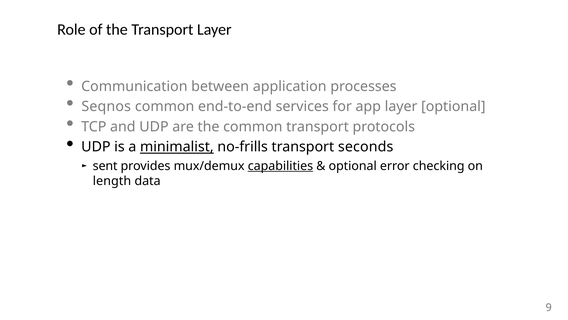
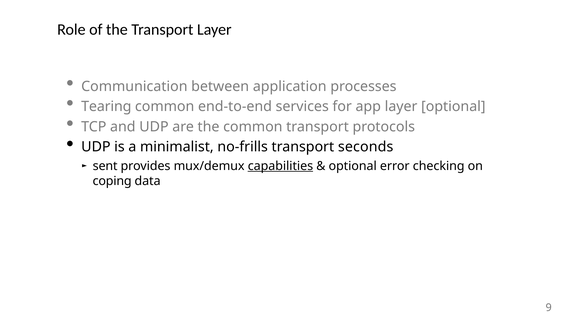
Seqnos: Seqnos -> Tearing (106, 106)
minimalist underline: present -> none (177, 147)
length: length -> coping (112, 181)
